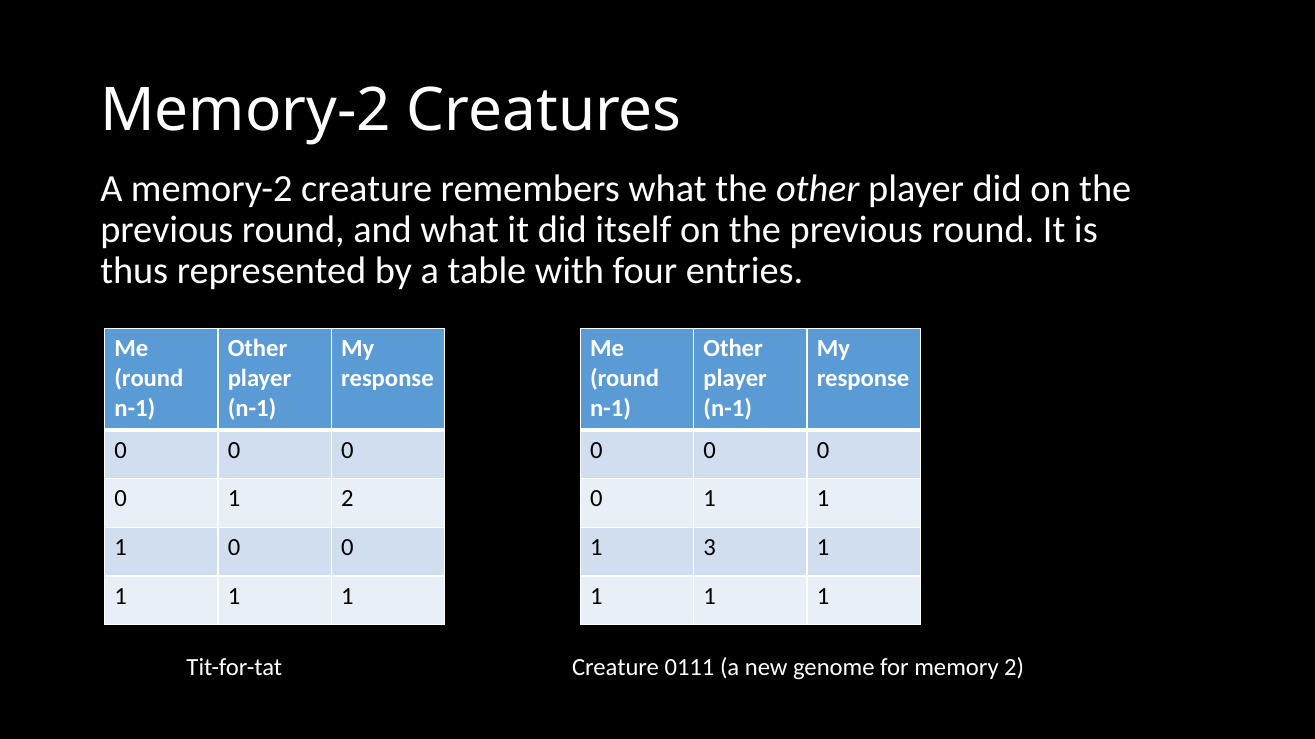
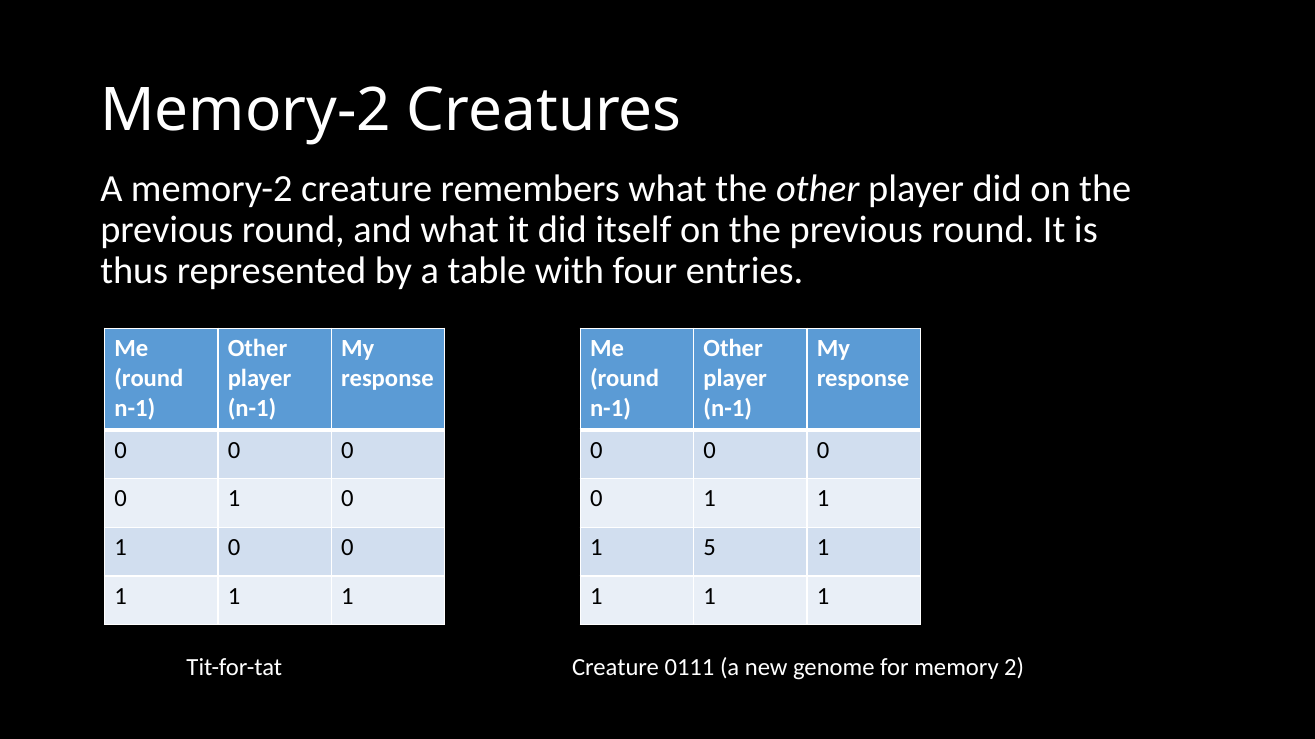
2: 2 -> 0 (347, 499)
3: 3 -> 5 (710, 548)
